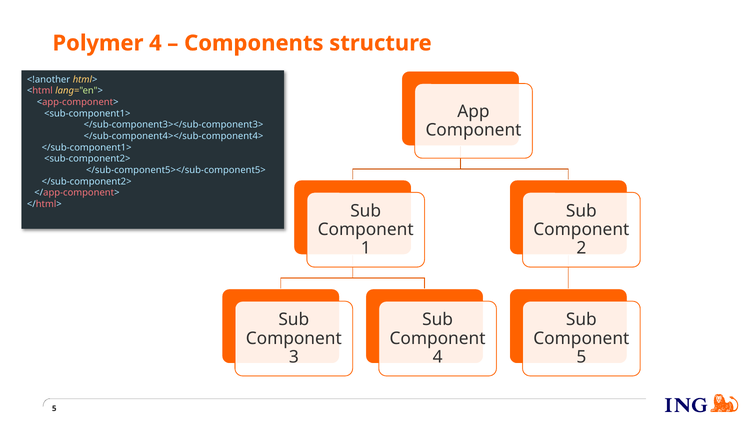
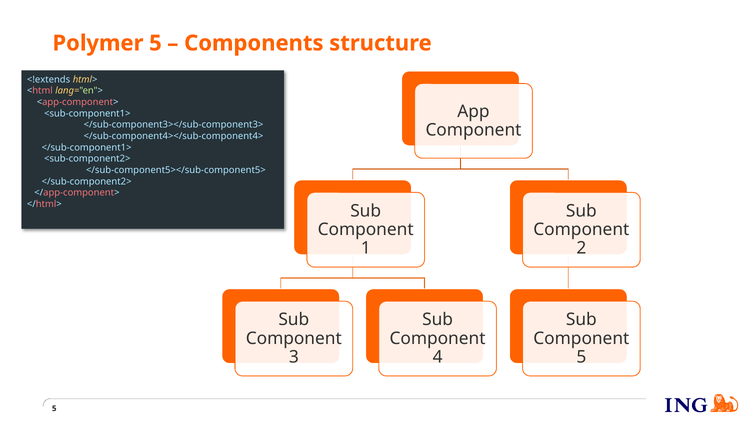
Polymer 4: 4 -> 5 (155, 43)
<!another: <!another -> <!extends (49, 79)
